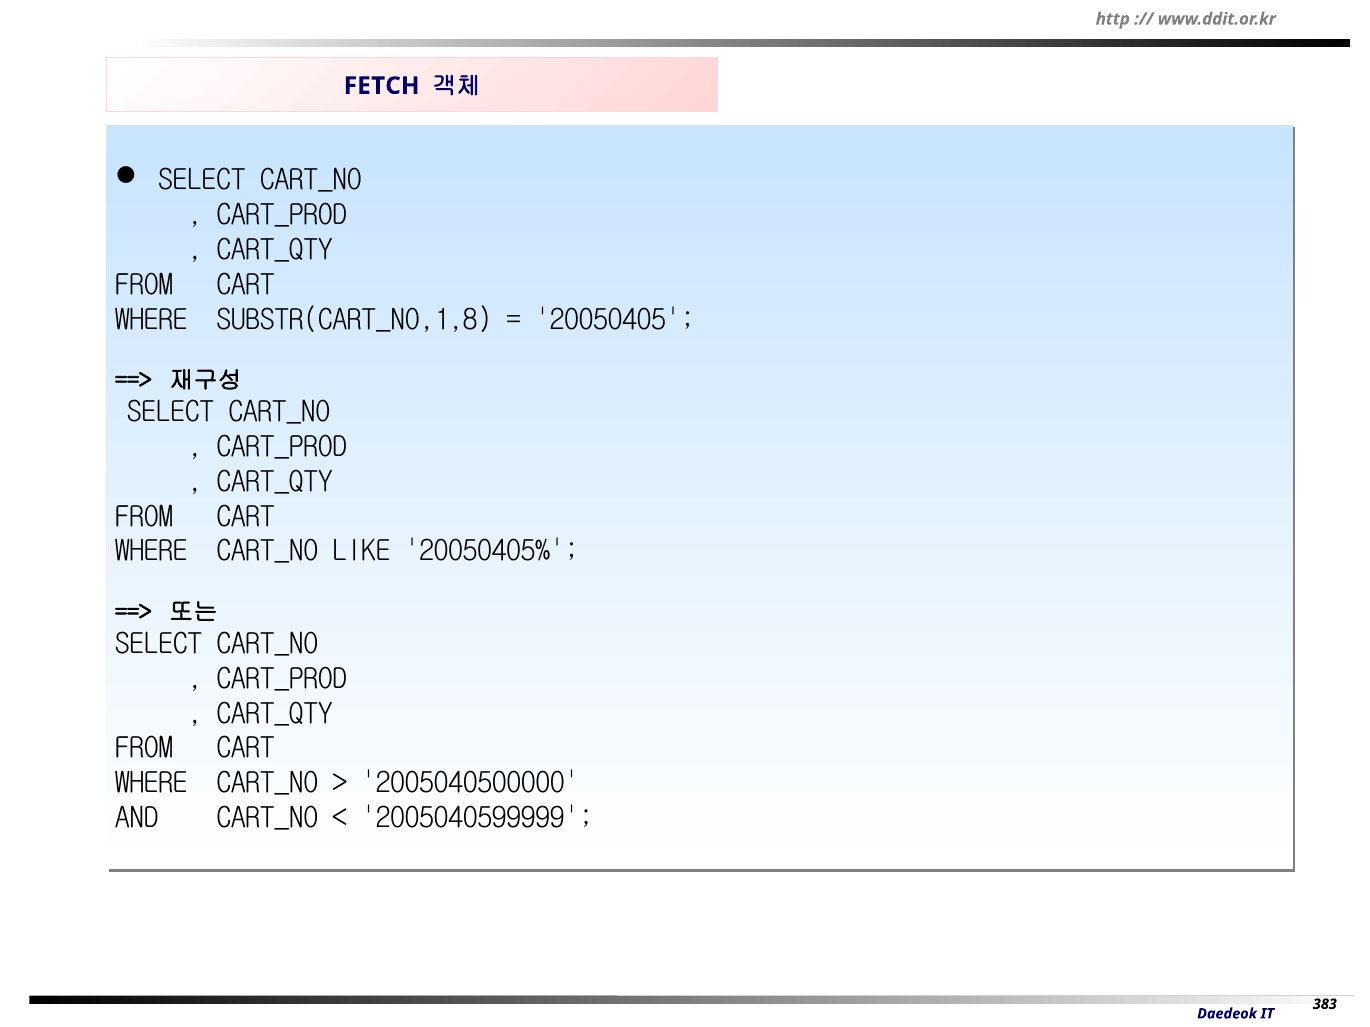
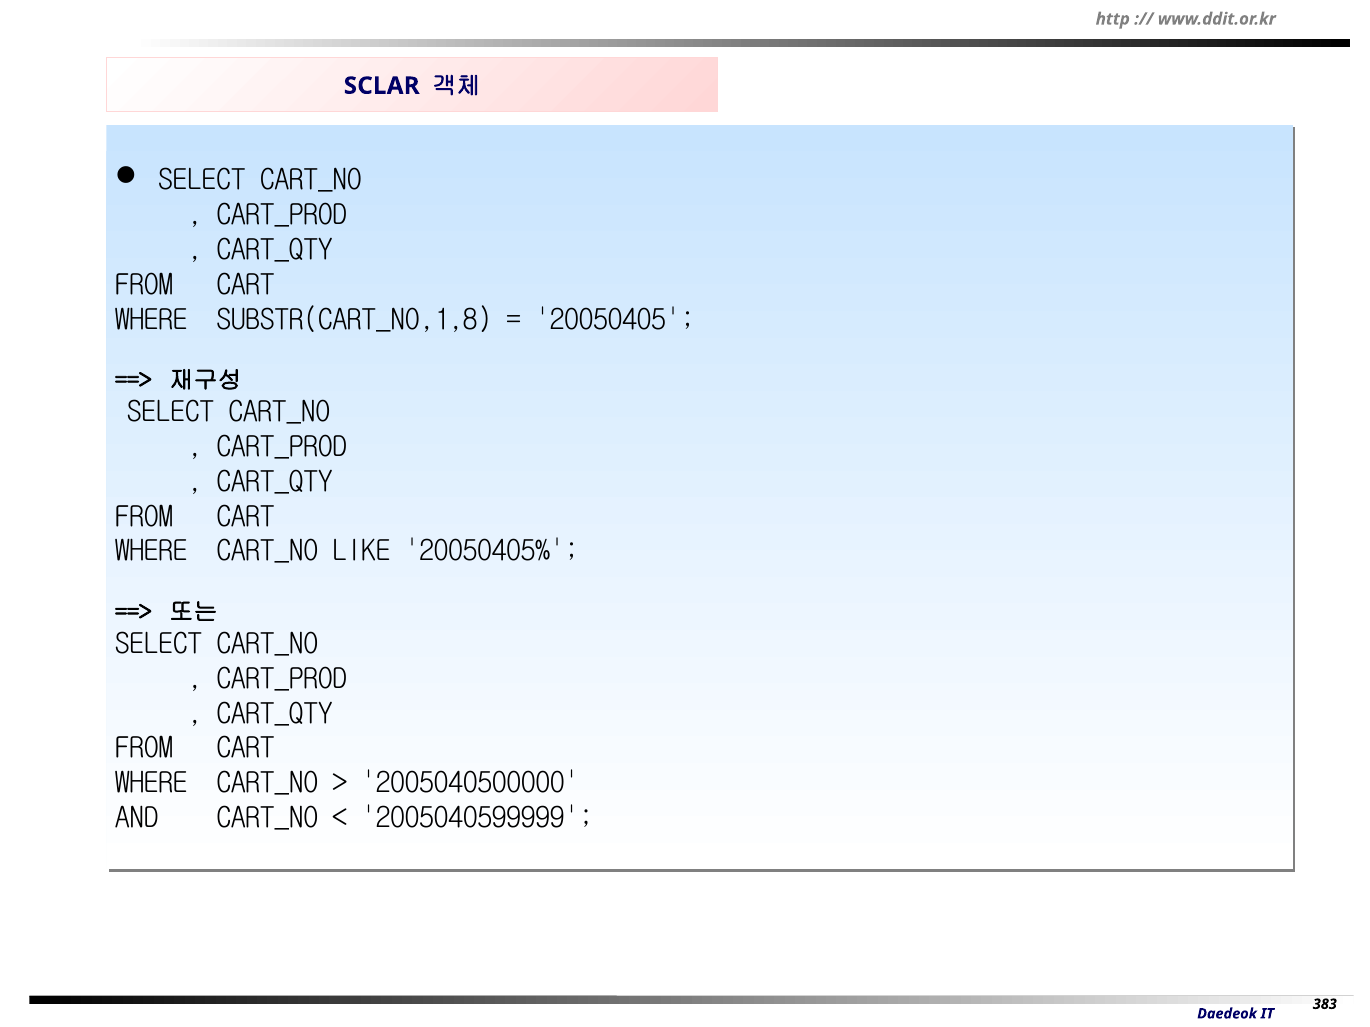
FETCH: FETCH -> SCLAR (382, 86)
